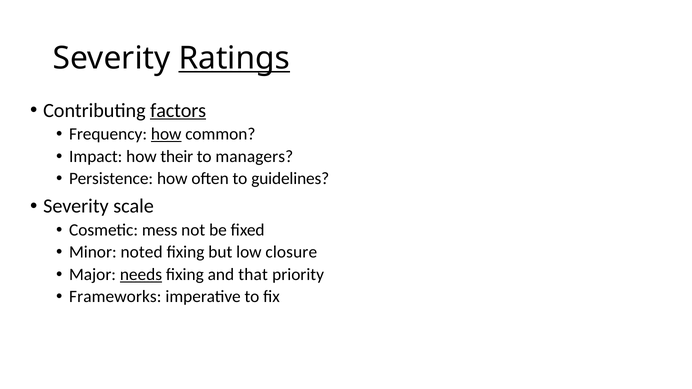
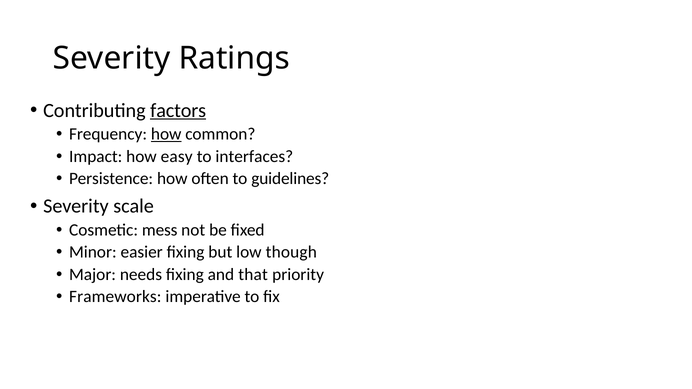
Ratings underline: present -> none (234, 58)
their: their -> easy (177, 157)
managers: managers -> interfaces (254, 157)
noted: noted -> easier (142, 252)
closure: closure -> though (291, 252)
needs underline: present -> none (141, 275)
